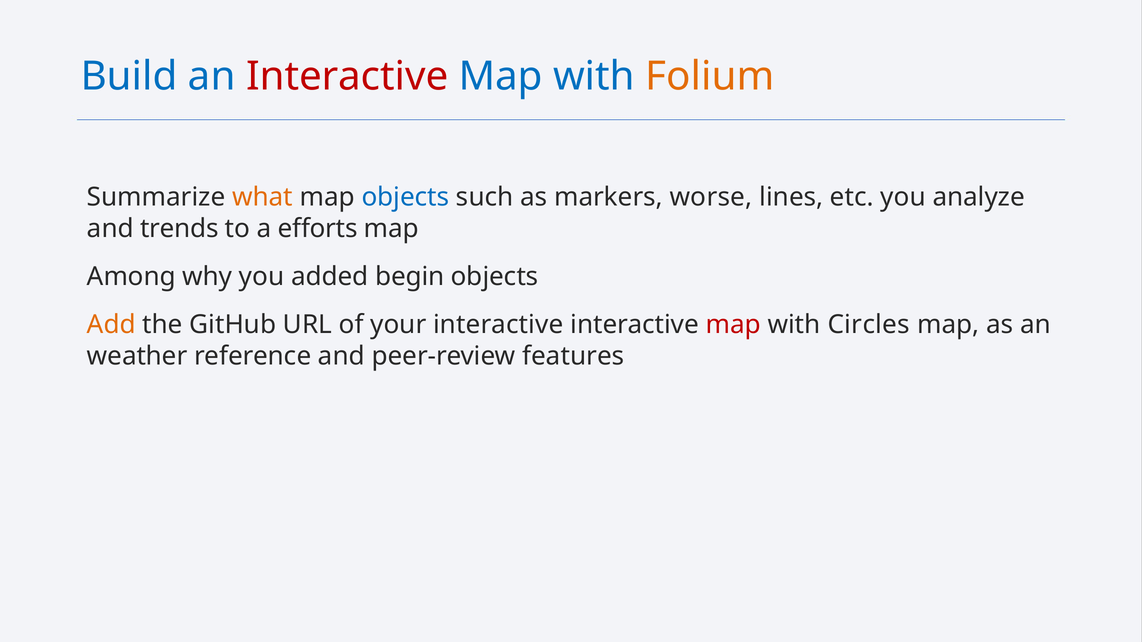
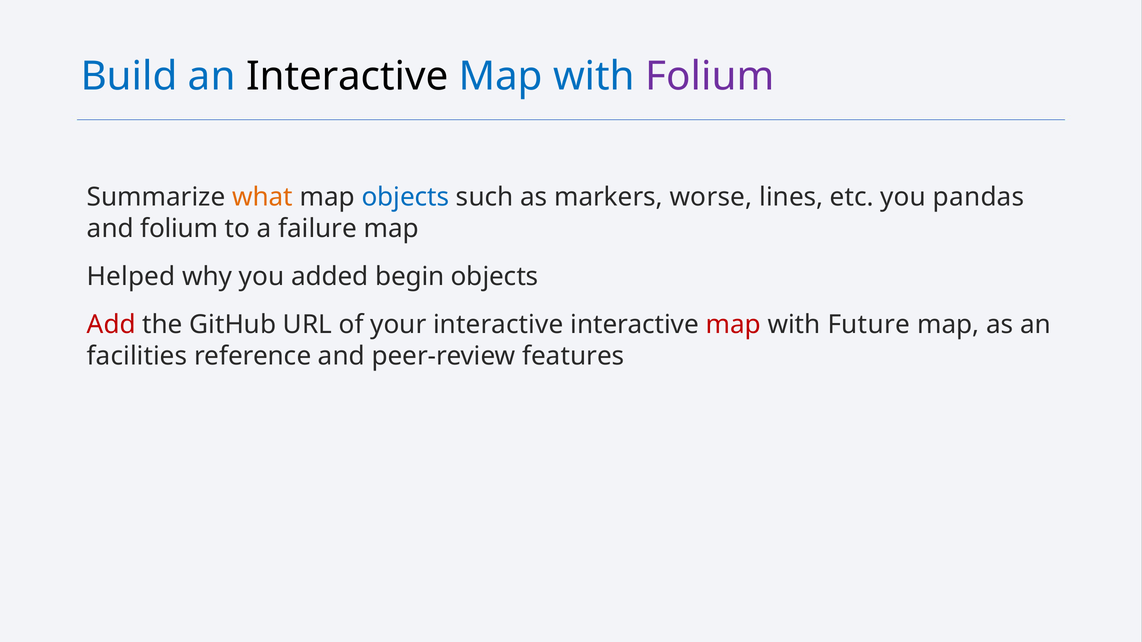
Interactive colour: red -> black (347, 76)
Folium colour: orange -> purple (710, 76)
analyze: analyze -> pandas (979, 197)
and trends: trends -> folium (179, 229)
efforts: efforts -> failure (318, 229)
Among: Among -> Helped (131, 277)
Add colour: orange -> red (111, 325)
Circles: Circles -> Future (869, 325)
weather: weather -> facilities (137, 356)
